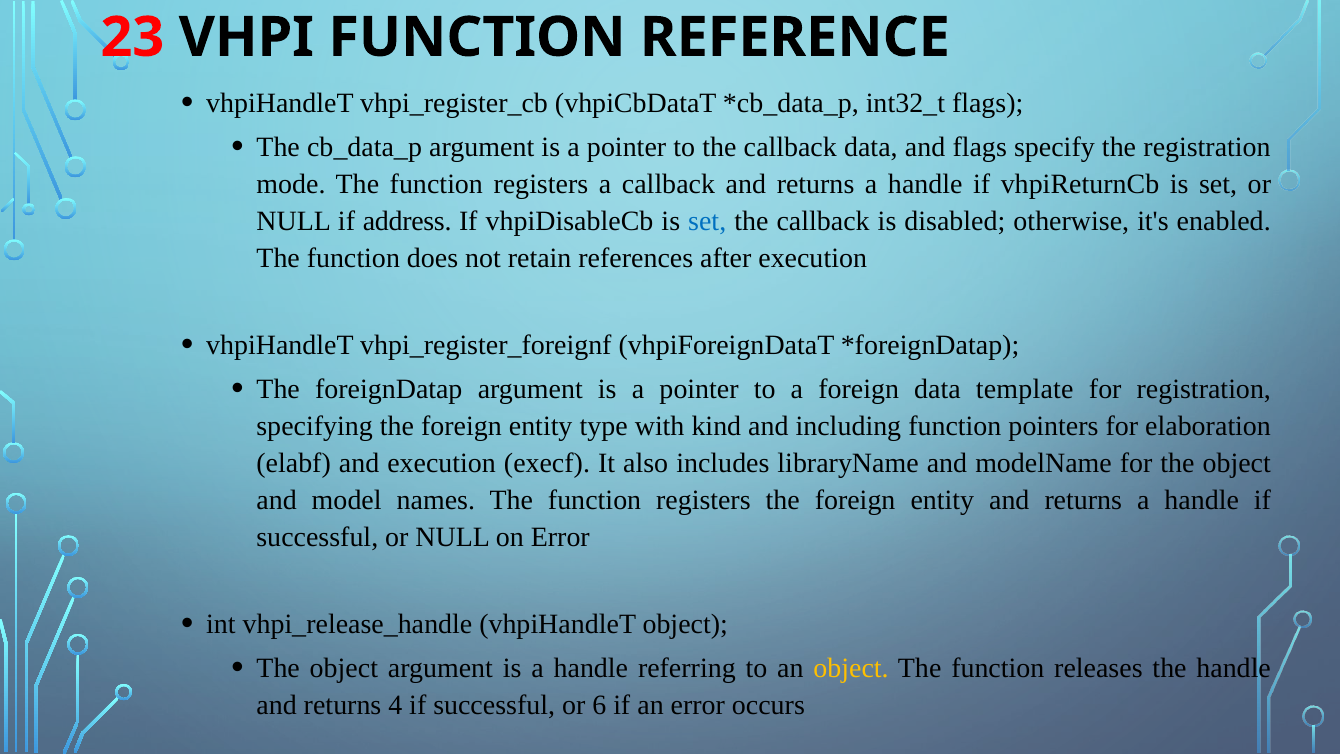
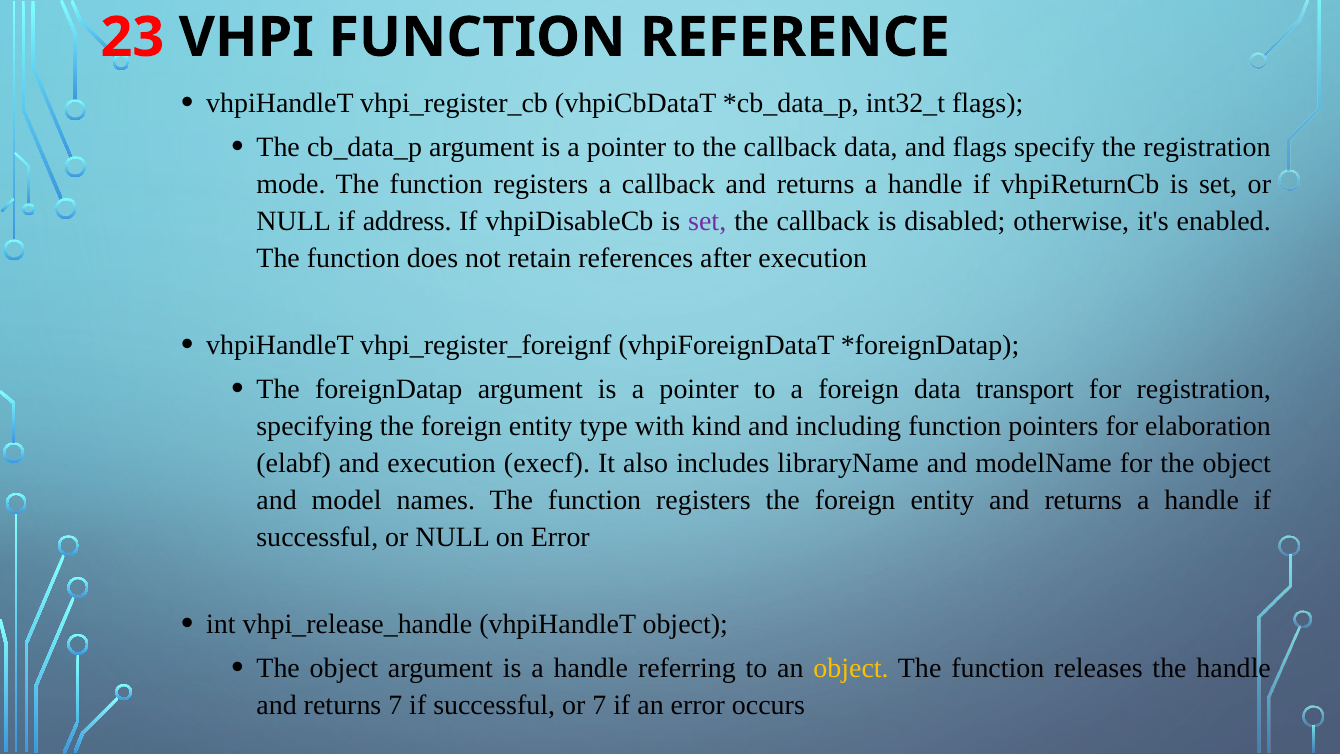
set colour: blue -> purple (707, 221)
template: template -> transport (1025, 389)
returns 4: 4 -> 7 (395, 705)
or 6: 6 -> 7 (599, 705)
